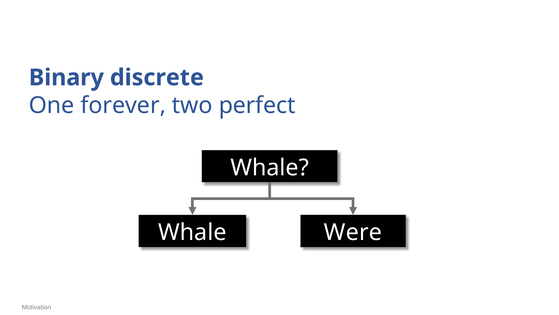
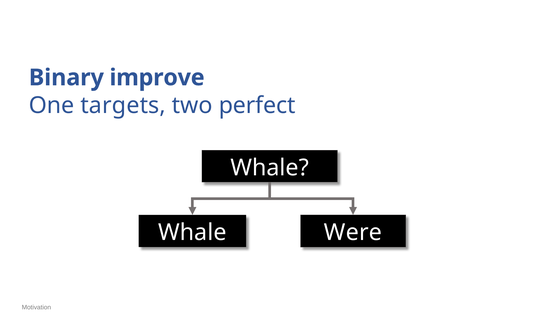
discrete: discrete -> improve (157, 77)
forever: forever -> targets (123, 105)
